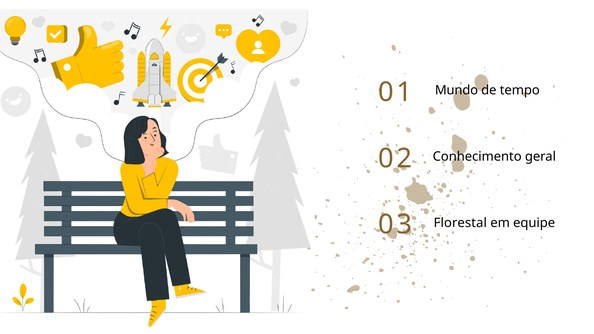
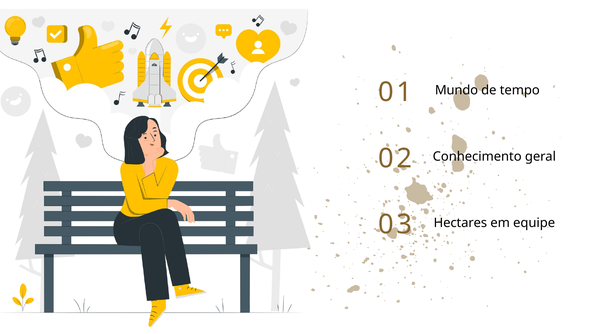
Florestal: Florestal -> Hectares (460, 223)
